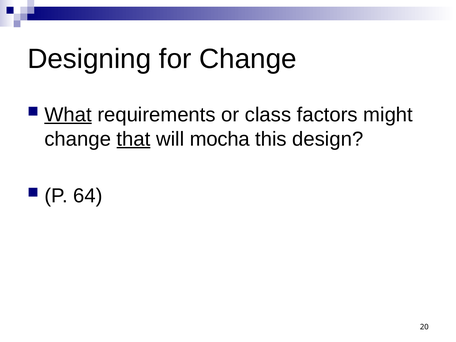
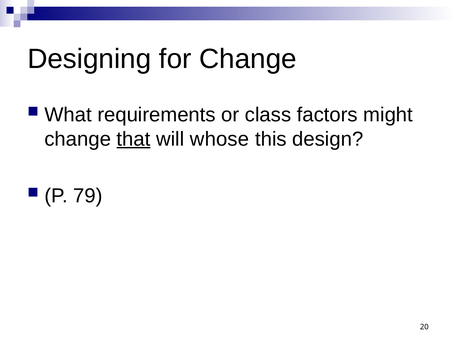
What underline: present -> none (68, 115)
mocha: mocha -> whose (220, 139)
64: 64 -> 79 (88, 196)
